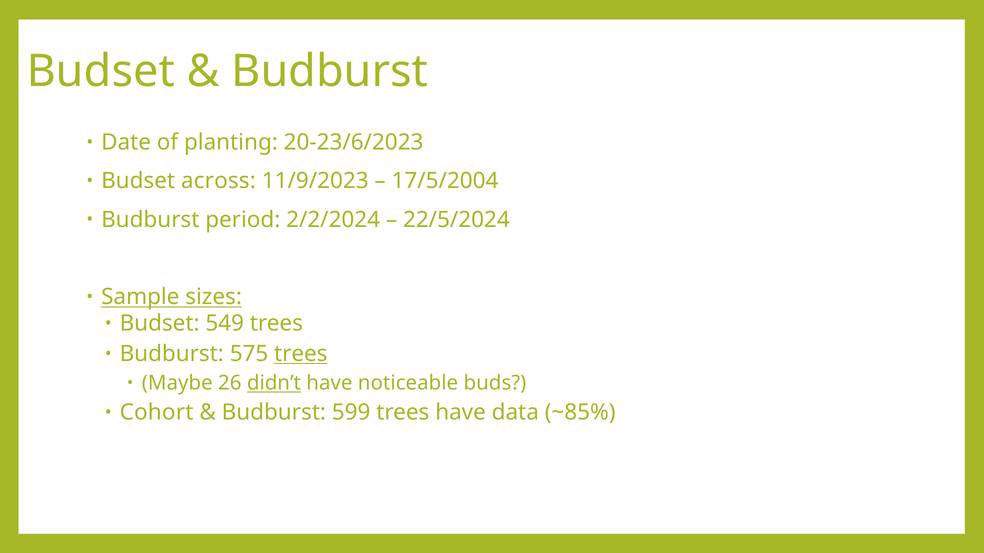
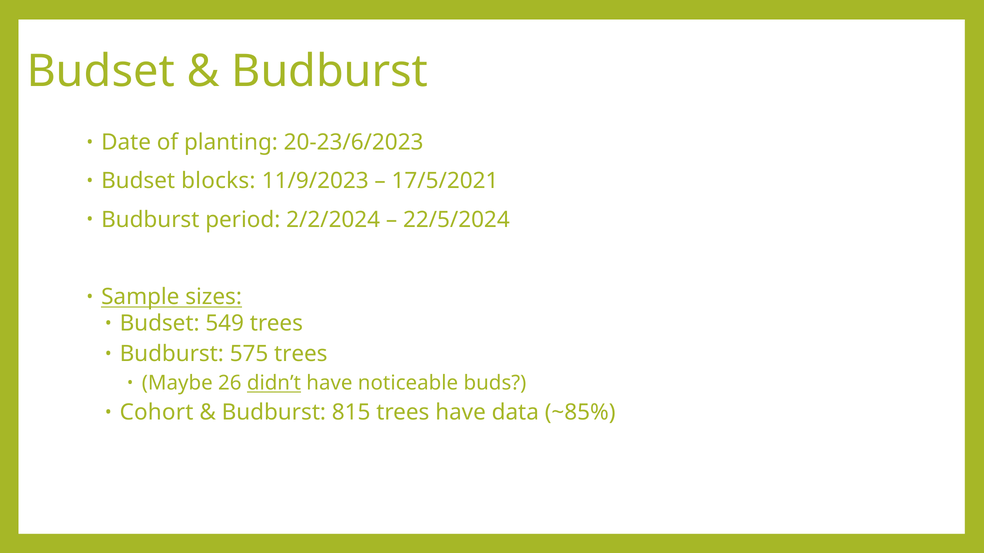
across: across -> blocks (218, 181)
17/5/2004: 17/5/2004 -> 17/5/2021 (445, 181)
trees underline: present -> none (301, 354)
599: 599 -> 815 (351, 413)
